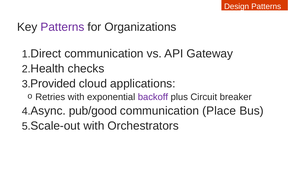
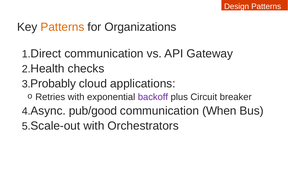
Patterns colour: purple -> orange (62, 27)
Provided: Provided -> Probably (53, 84)
Place: Place -> When (219, 111)
